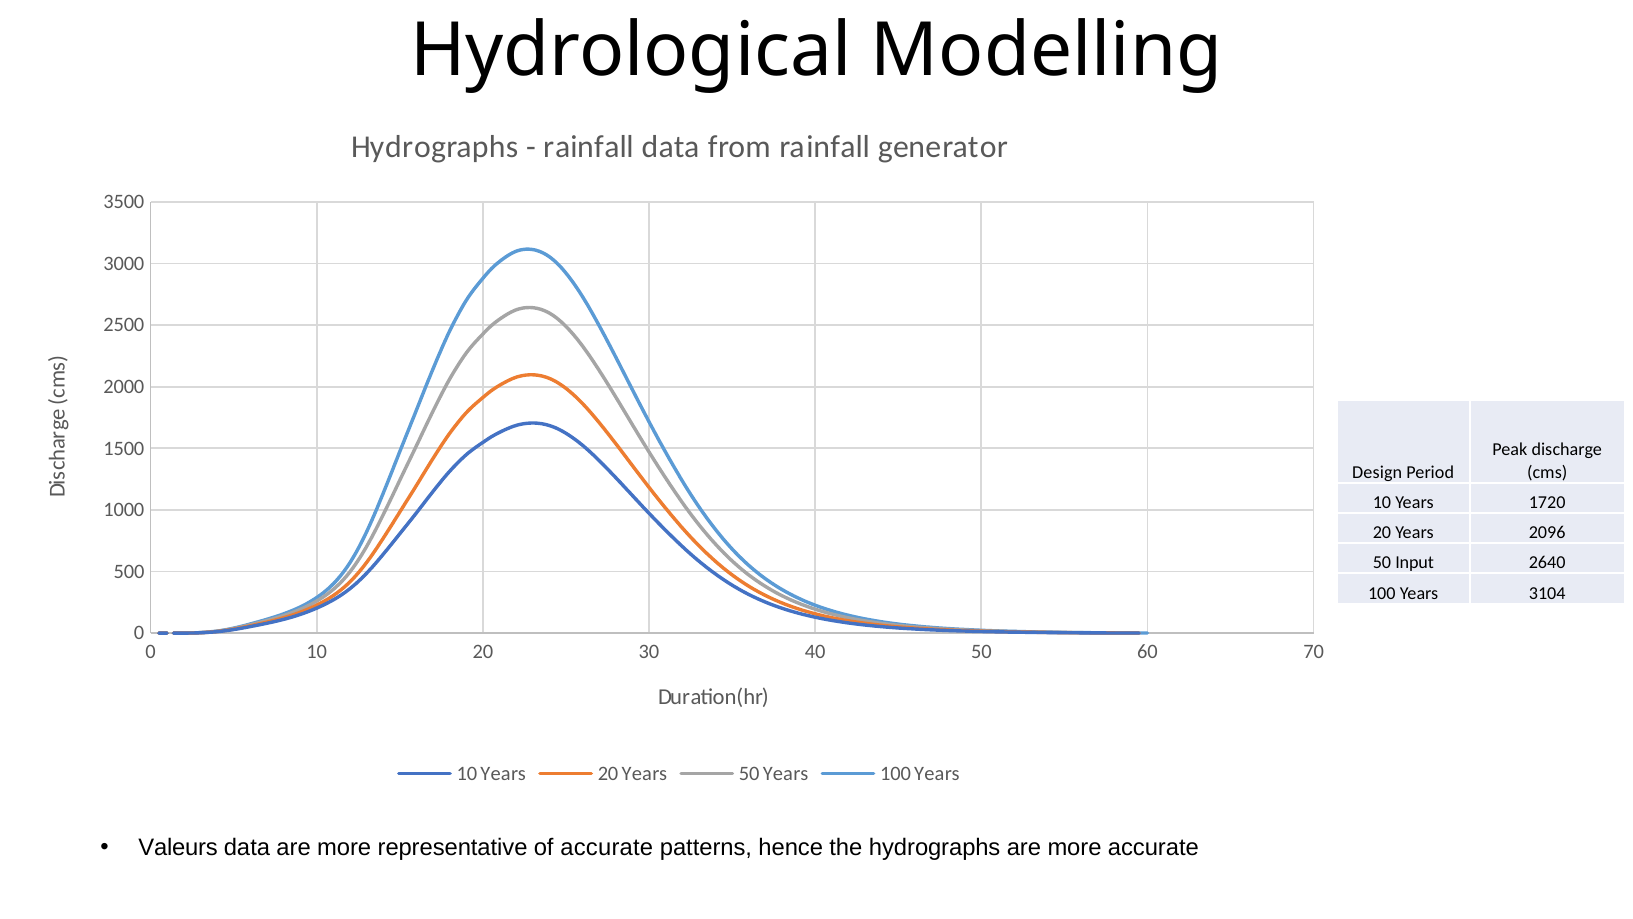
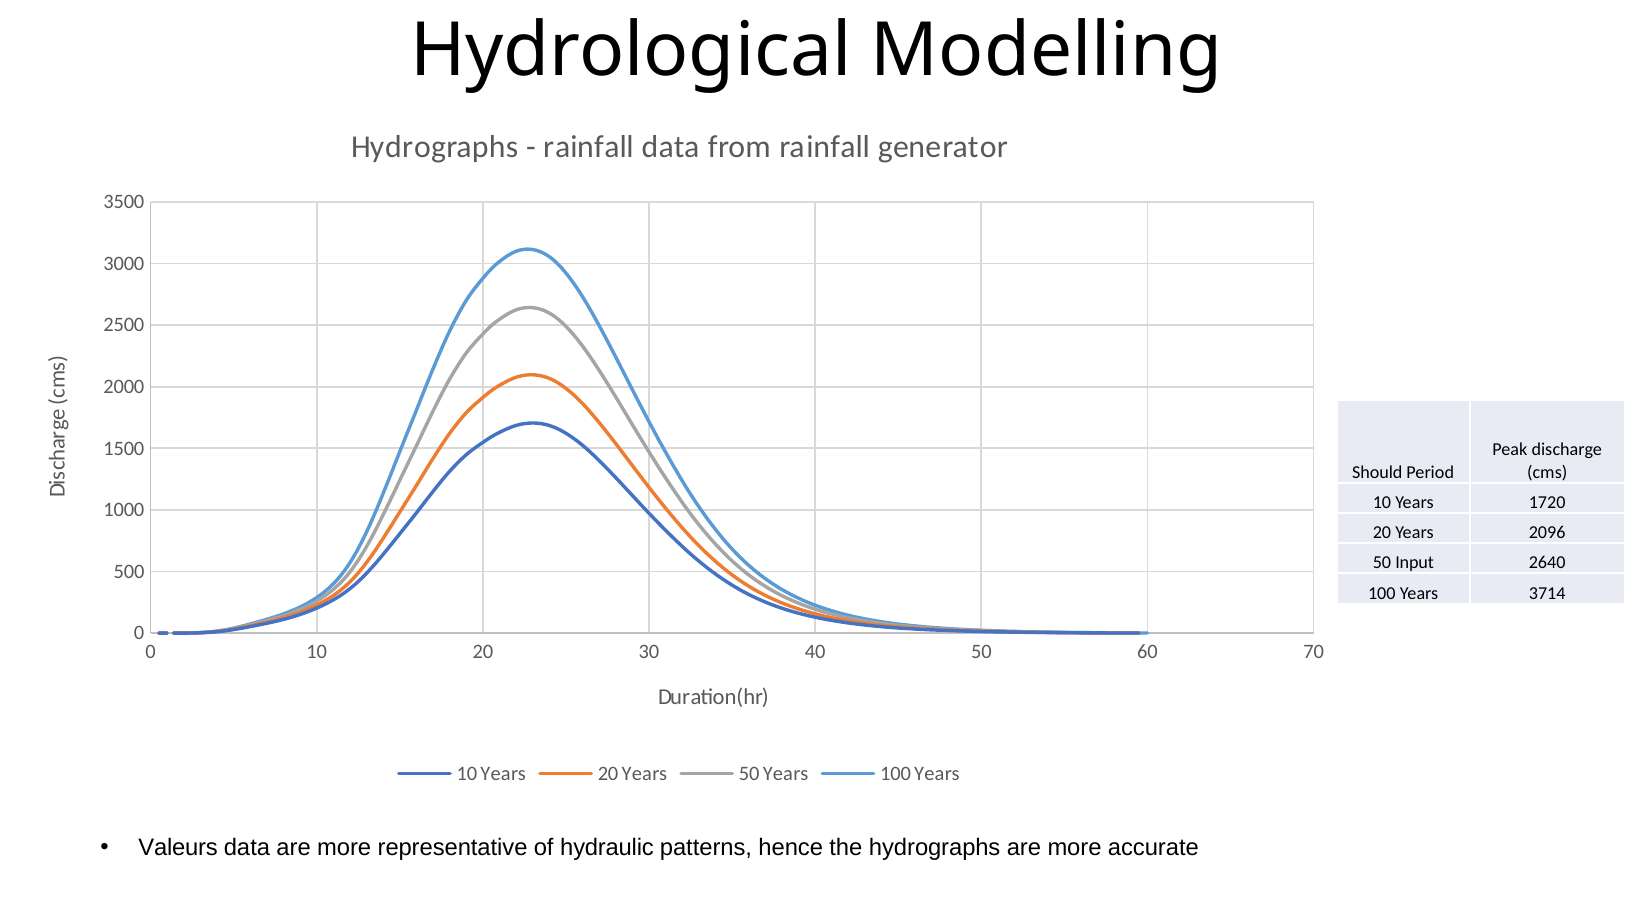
Design: Design -> Should (1377, 472)
3104: 3104 -> 3714 (1547, 593)
of accurate: accurate -> hydraulic (607, 847)
